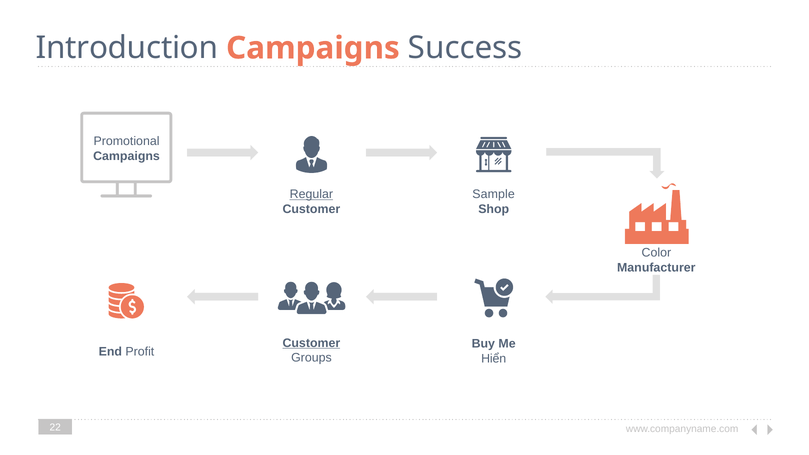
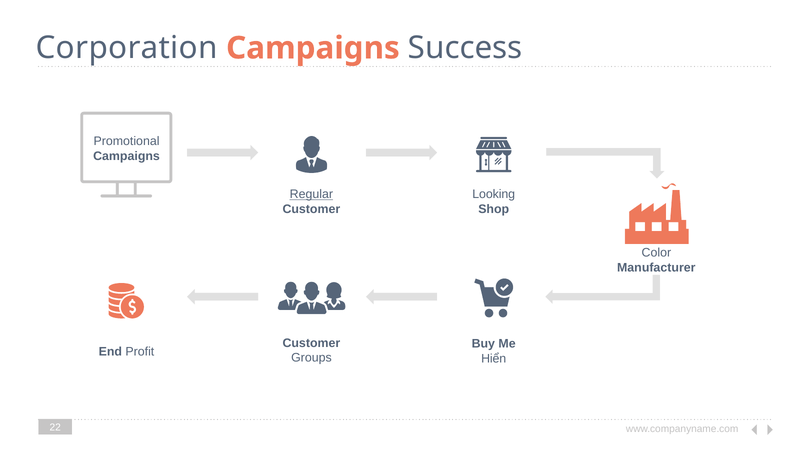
Introduction: Introduction -> Corporation (127, 48)
Sample: Sample -> Looking (494, 194)
Customer underline: present -> none (311, 343)
